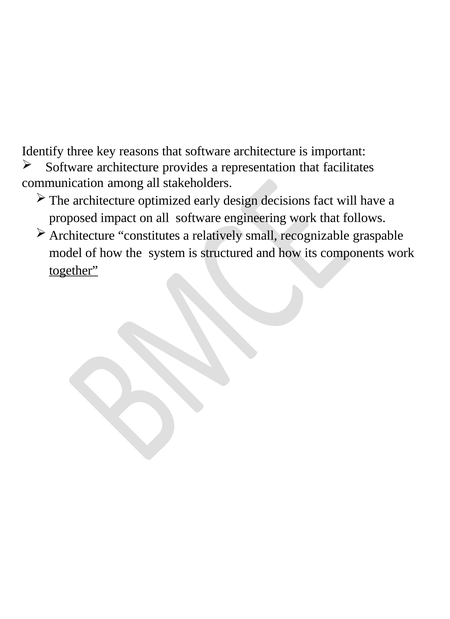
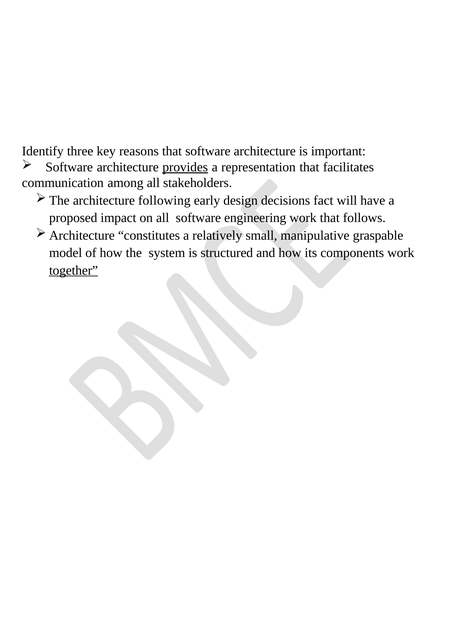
provides underline: none -> present (185, 167)
optimized: optimized -> following (164, 201)
recognizable: recognizable -> manipulative (315, 236)
